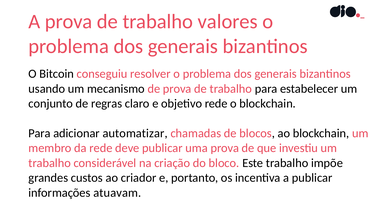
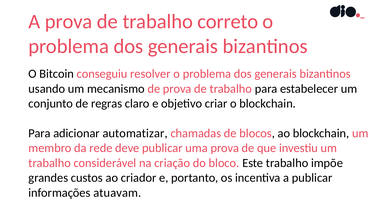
valores: valores -> correto (228, 22)
objetivo rede: rede -> criar (216, 103)
